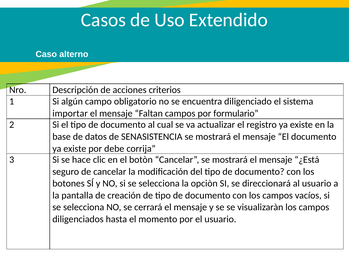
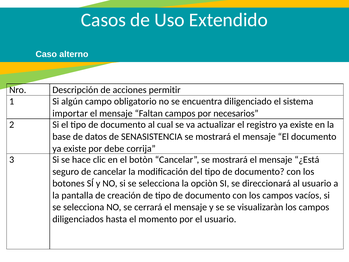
criterios: criterios -> permitir (165, 90)
formulario: formulario -> necesarios (236, 113)
